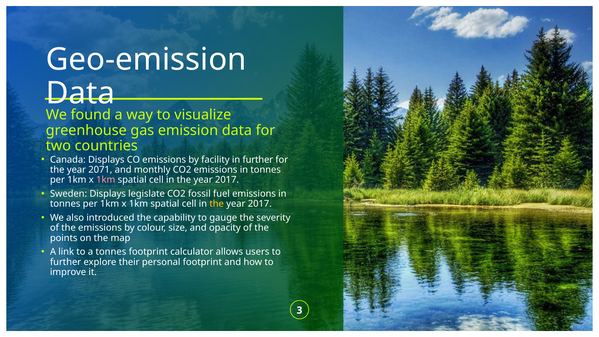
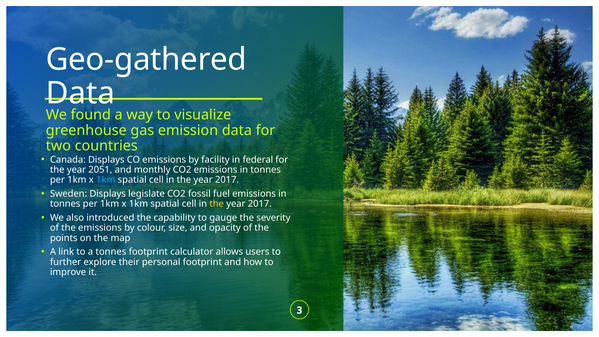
Geo-emission: Geo-emission -> Geo-gathered (146, 60)
in further: further -> federal (258, 160)
2071: 2071 -> 2051 (100, 170)
1km colour: pink -> light blue (106, 180)
